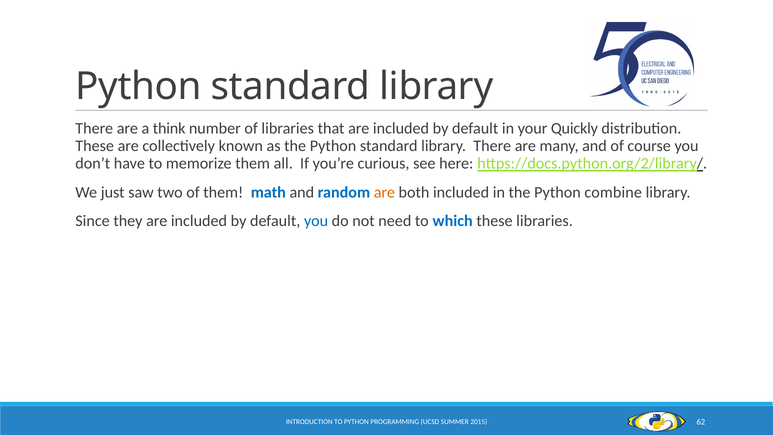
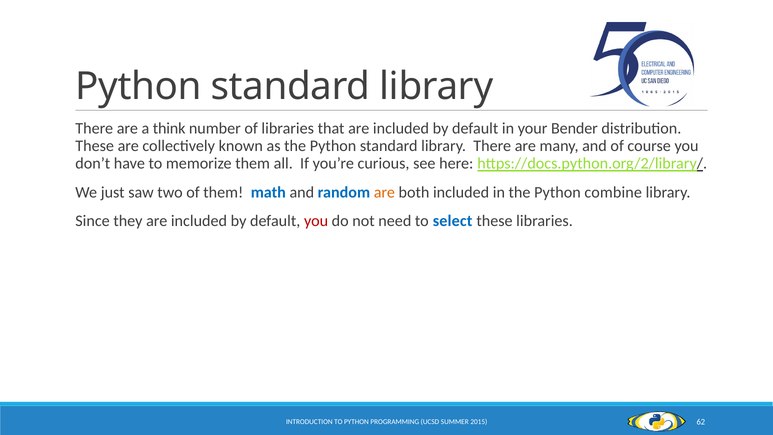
Quickly: Quickly -> Bender (574, 129)
you colour: blue -> red (316, 221)
which: which -> select (453, 221)
